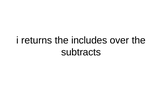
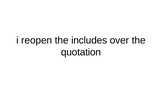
returns: returns -> reopen (37, 40)
subtracts: subtracts -> quotation (81, 52)
